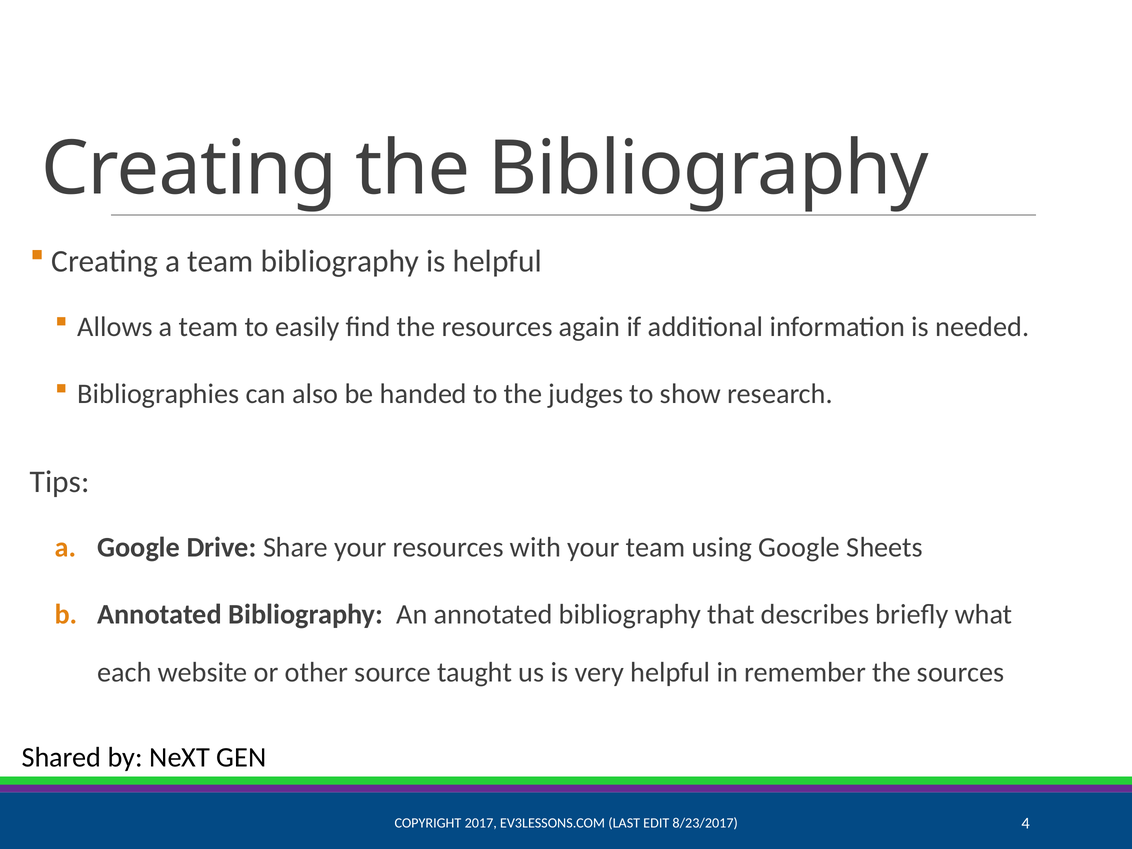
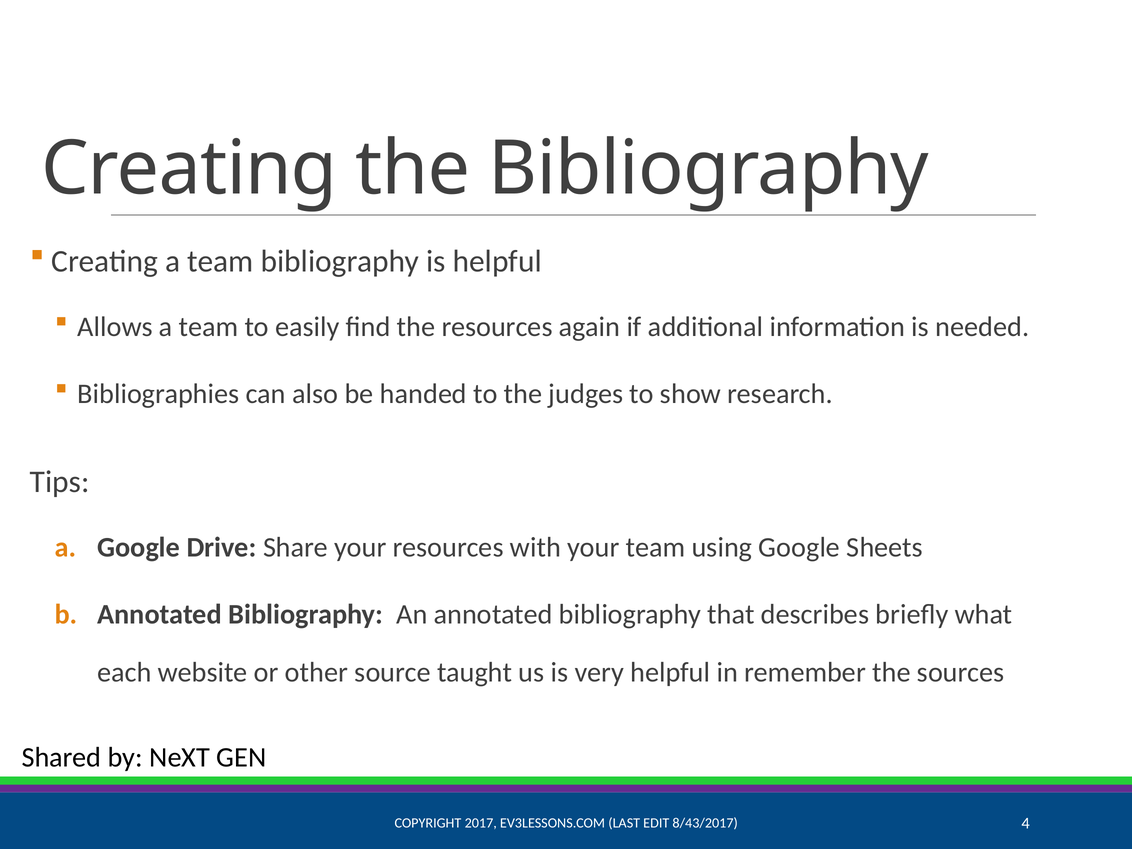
8/23/2017: 8/23/2017 -> 8/43/2017 (705, 823)
